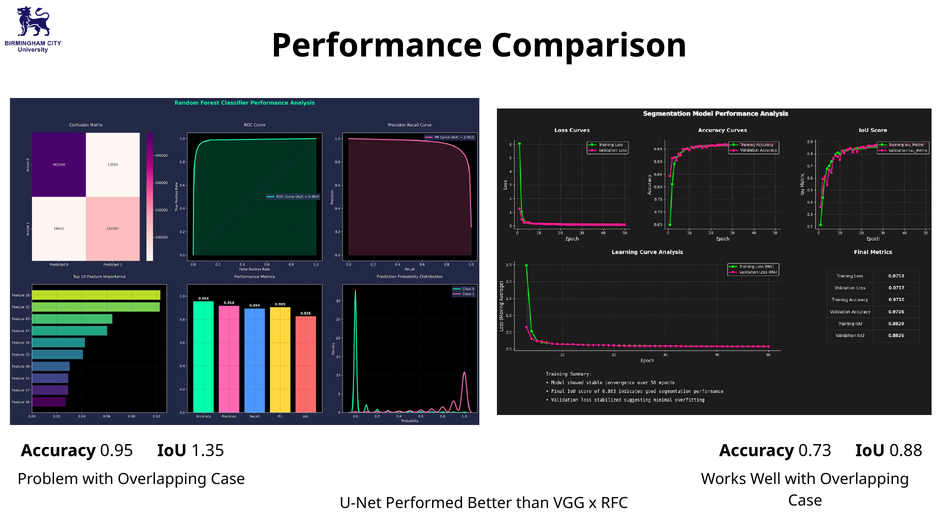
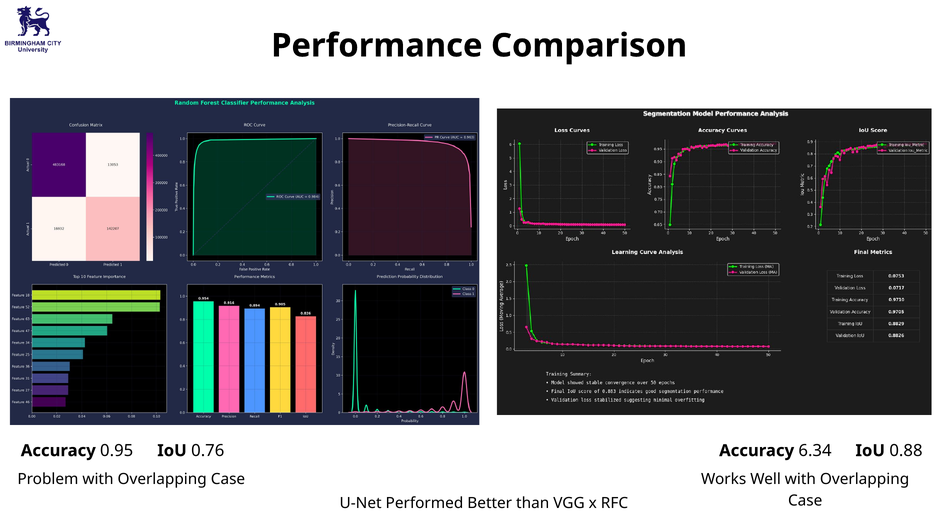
1.35: 1.35 -> 0.76 (208, 451)
0.73: 0.73 -> 6.34 (815, 451)
